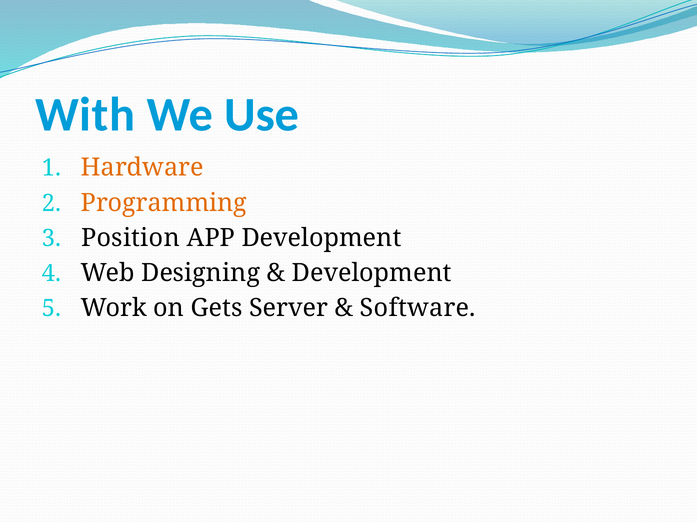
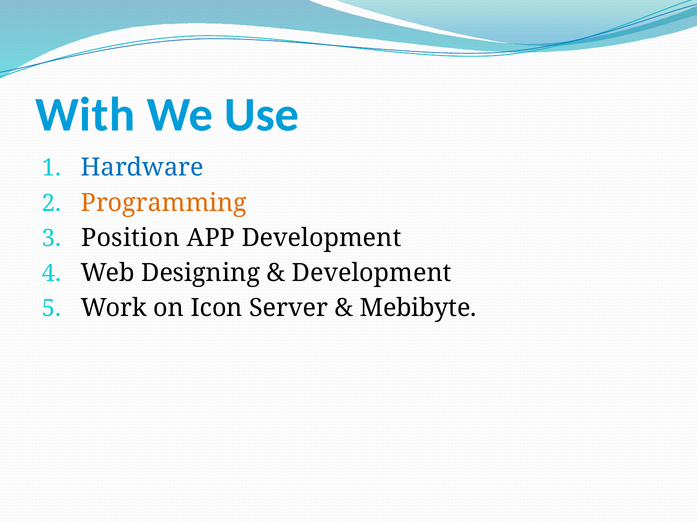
Hardware colour: orange -> blue (142, 168)
Gets: Gets -> Icon (217, 309)
Software: Software -> Mebibyte (418, 309)
